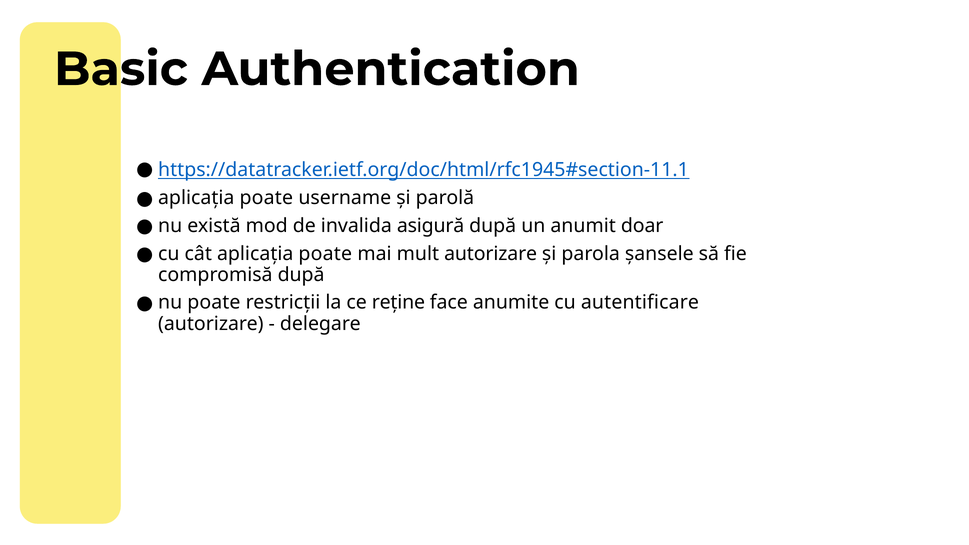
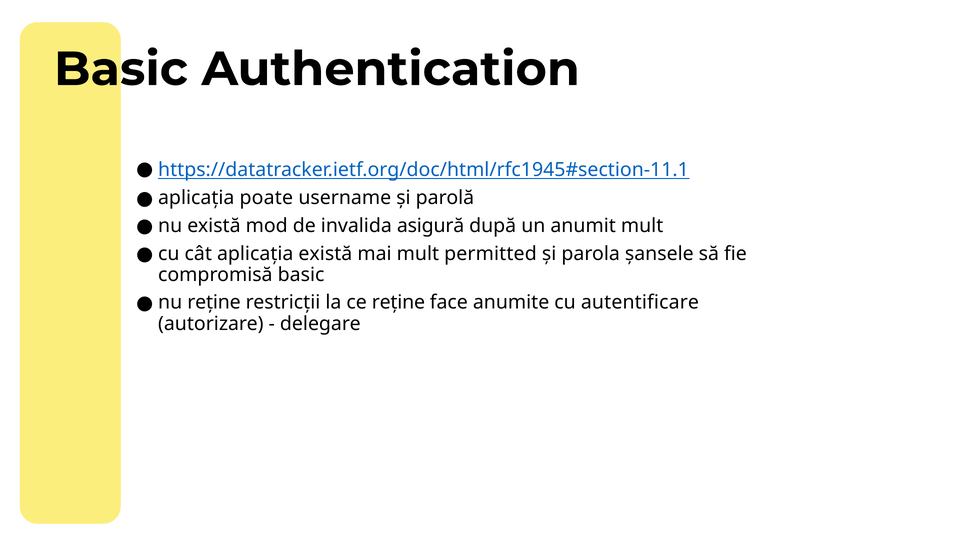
anumit doar: doar -> mult (642, 226)
cât aplicația poate: poate -> există (325, 254)
mult autorizare: autorizare -> permitted (490, 254)
compromisă după: după -> basic (301, 275)
nu poate: poate -> reține (214, 303)
